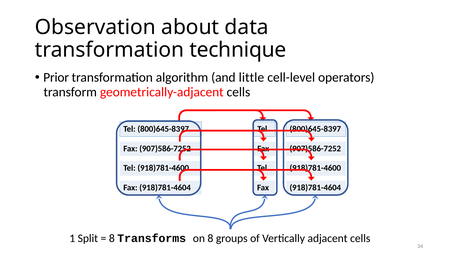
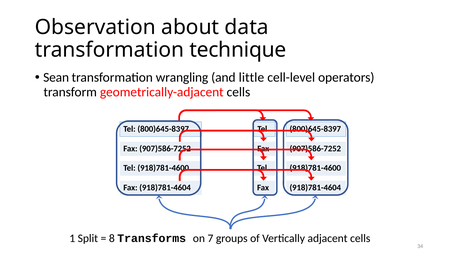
Prior: Prior -> Sean (56, 77)
algorithm: algorithm -> wrangling (182, 77)
on 8: 8 -> 7 (210, 238)
